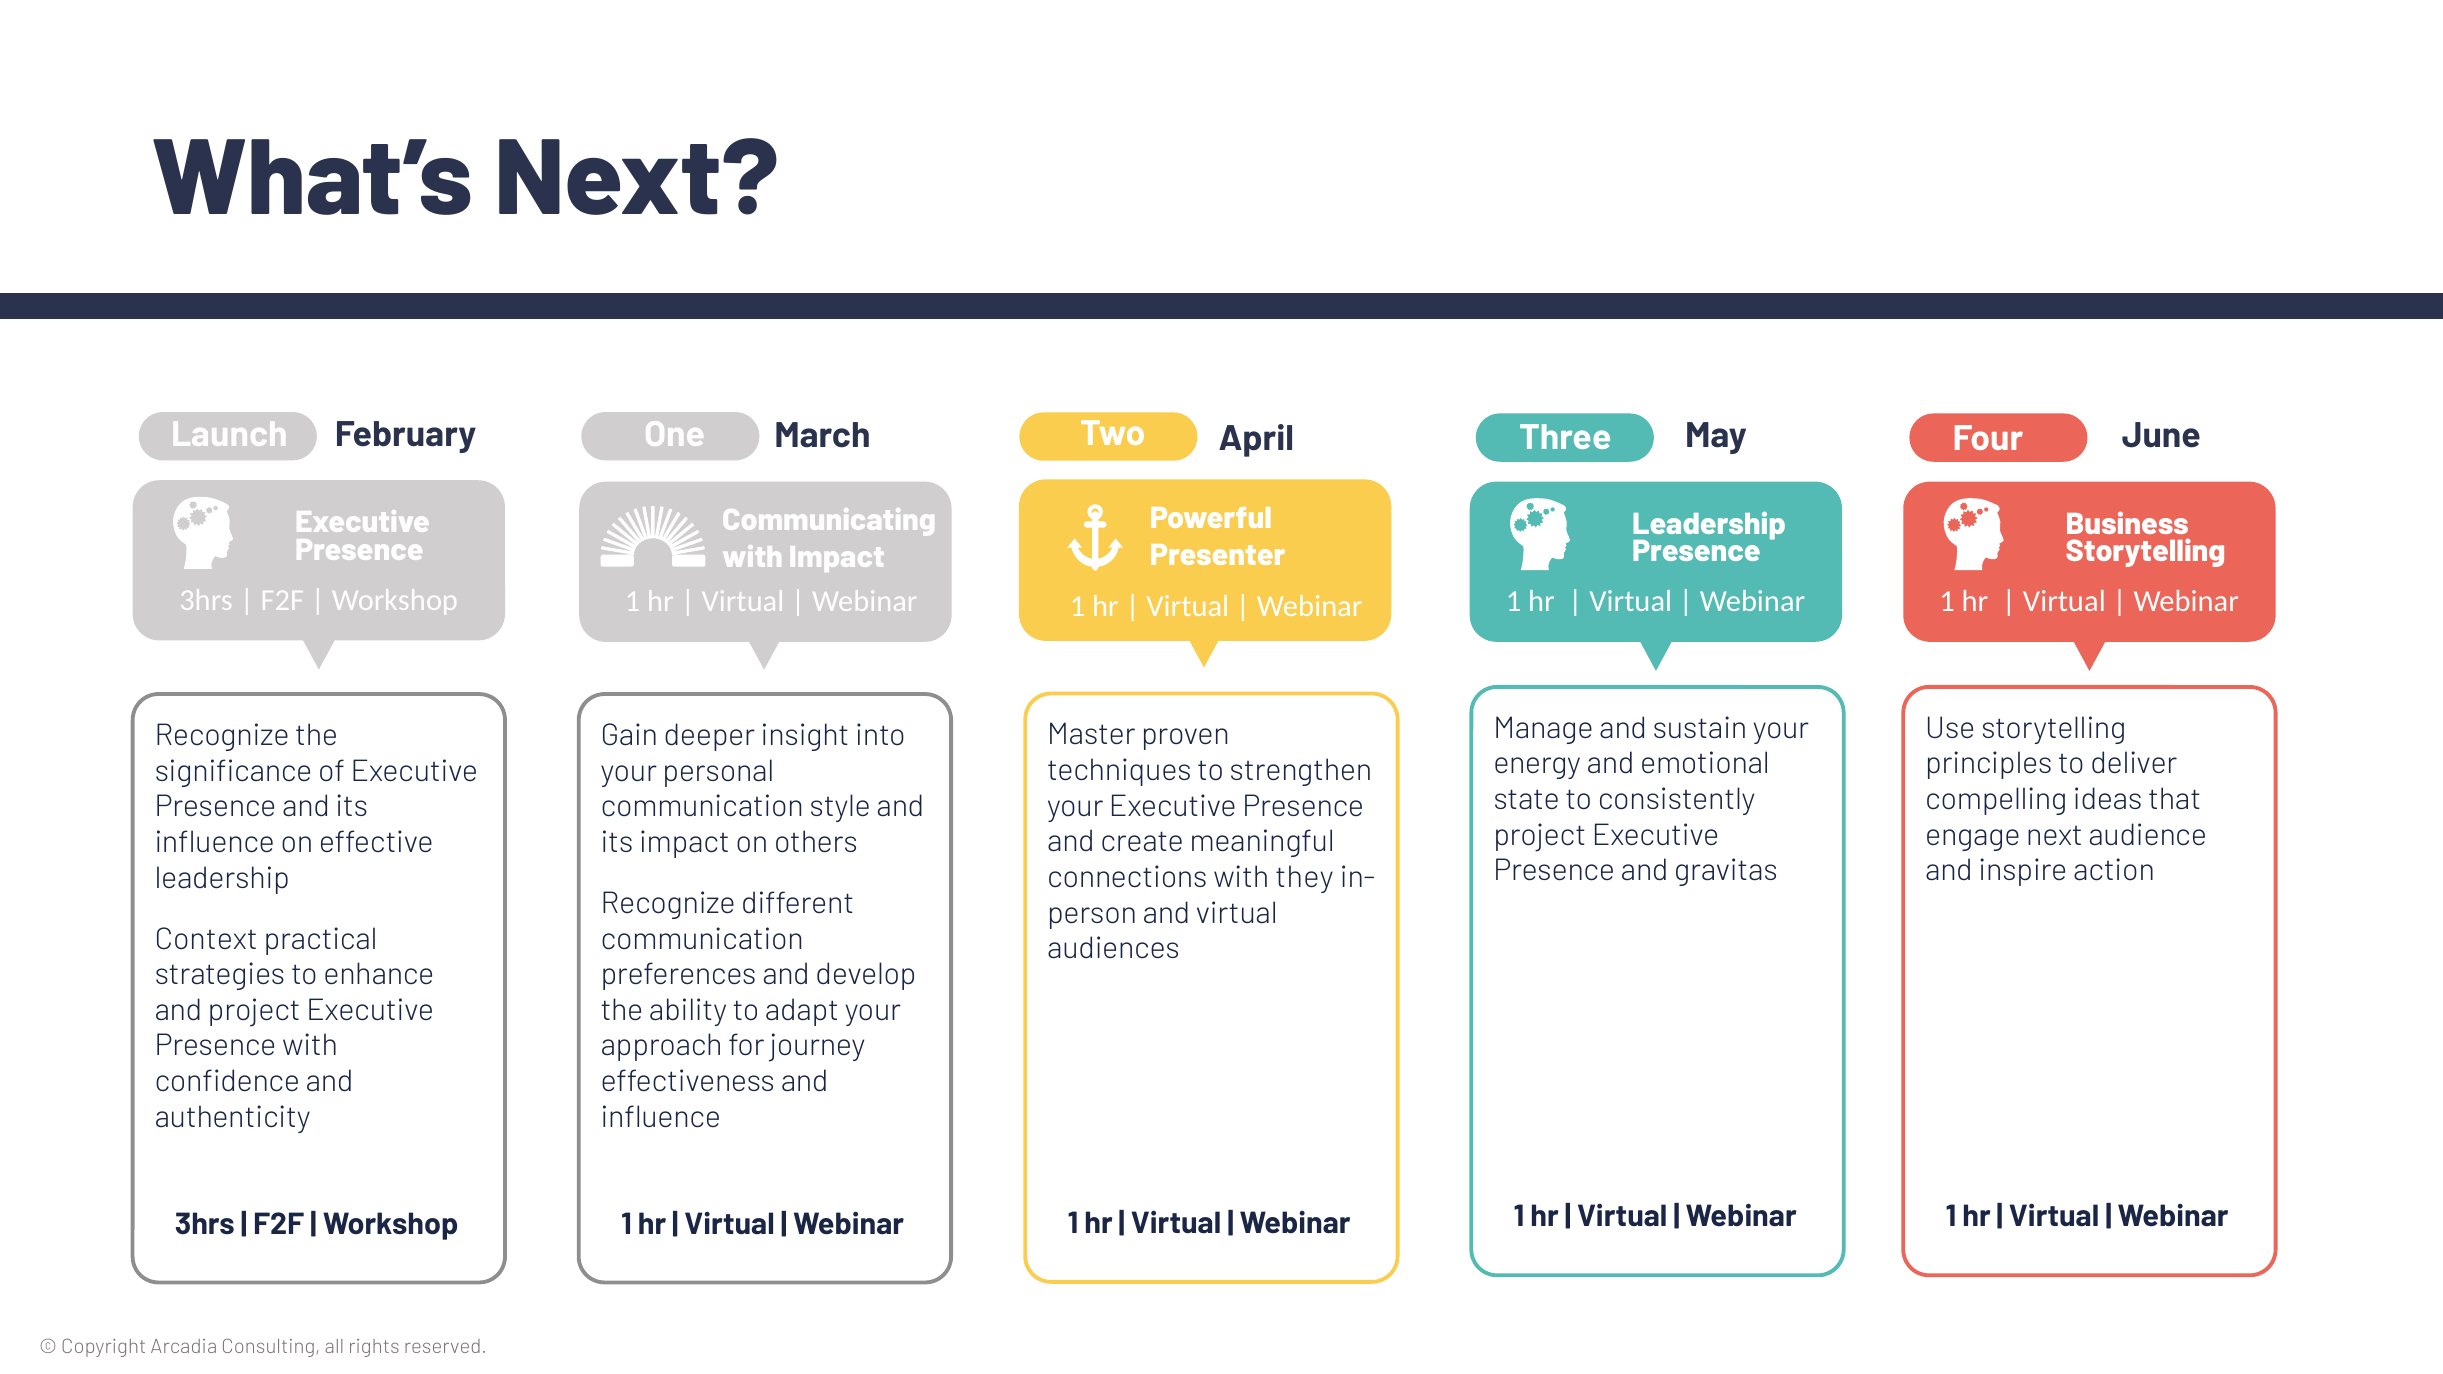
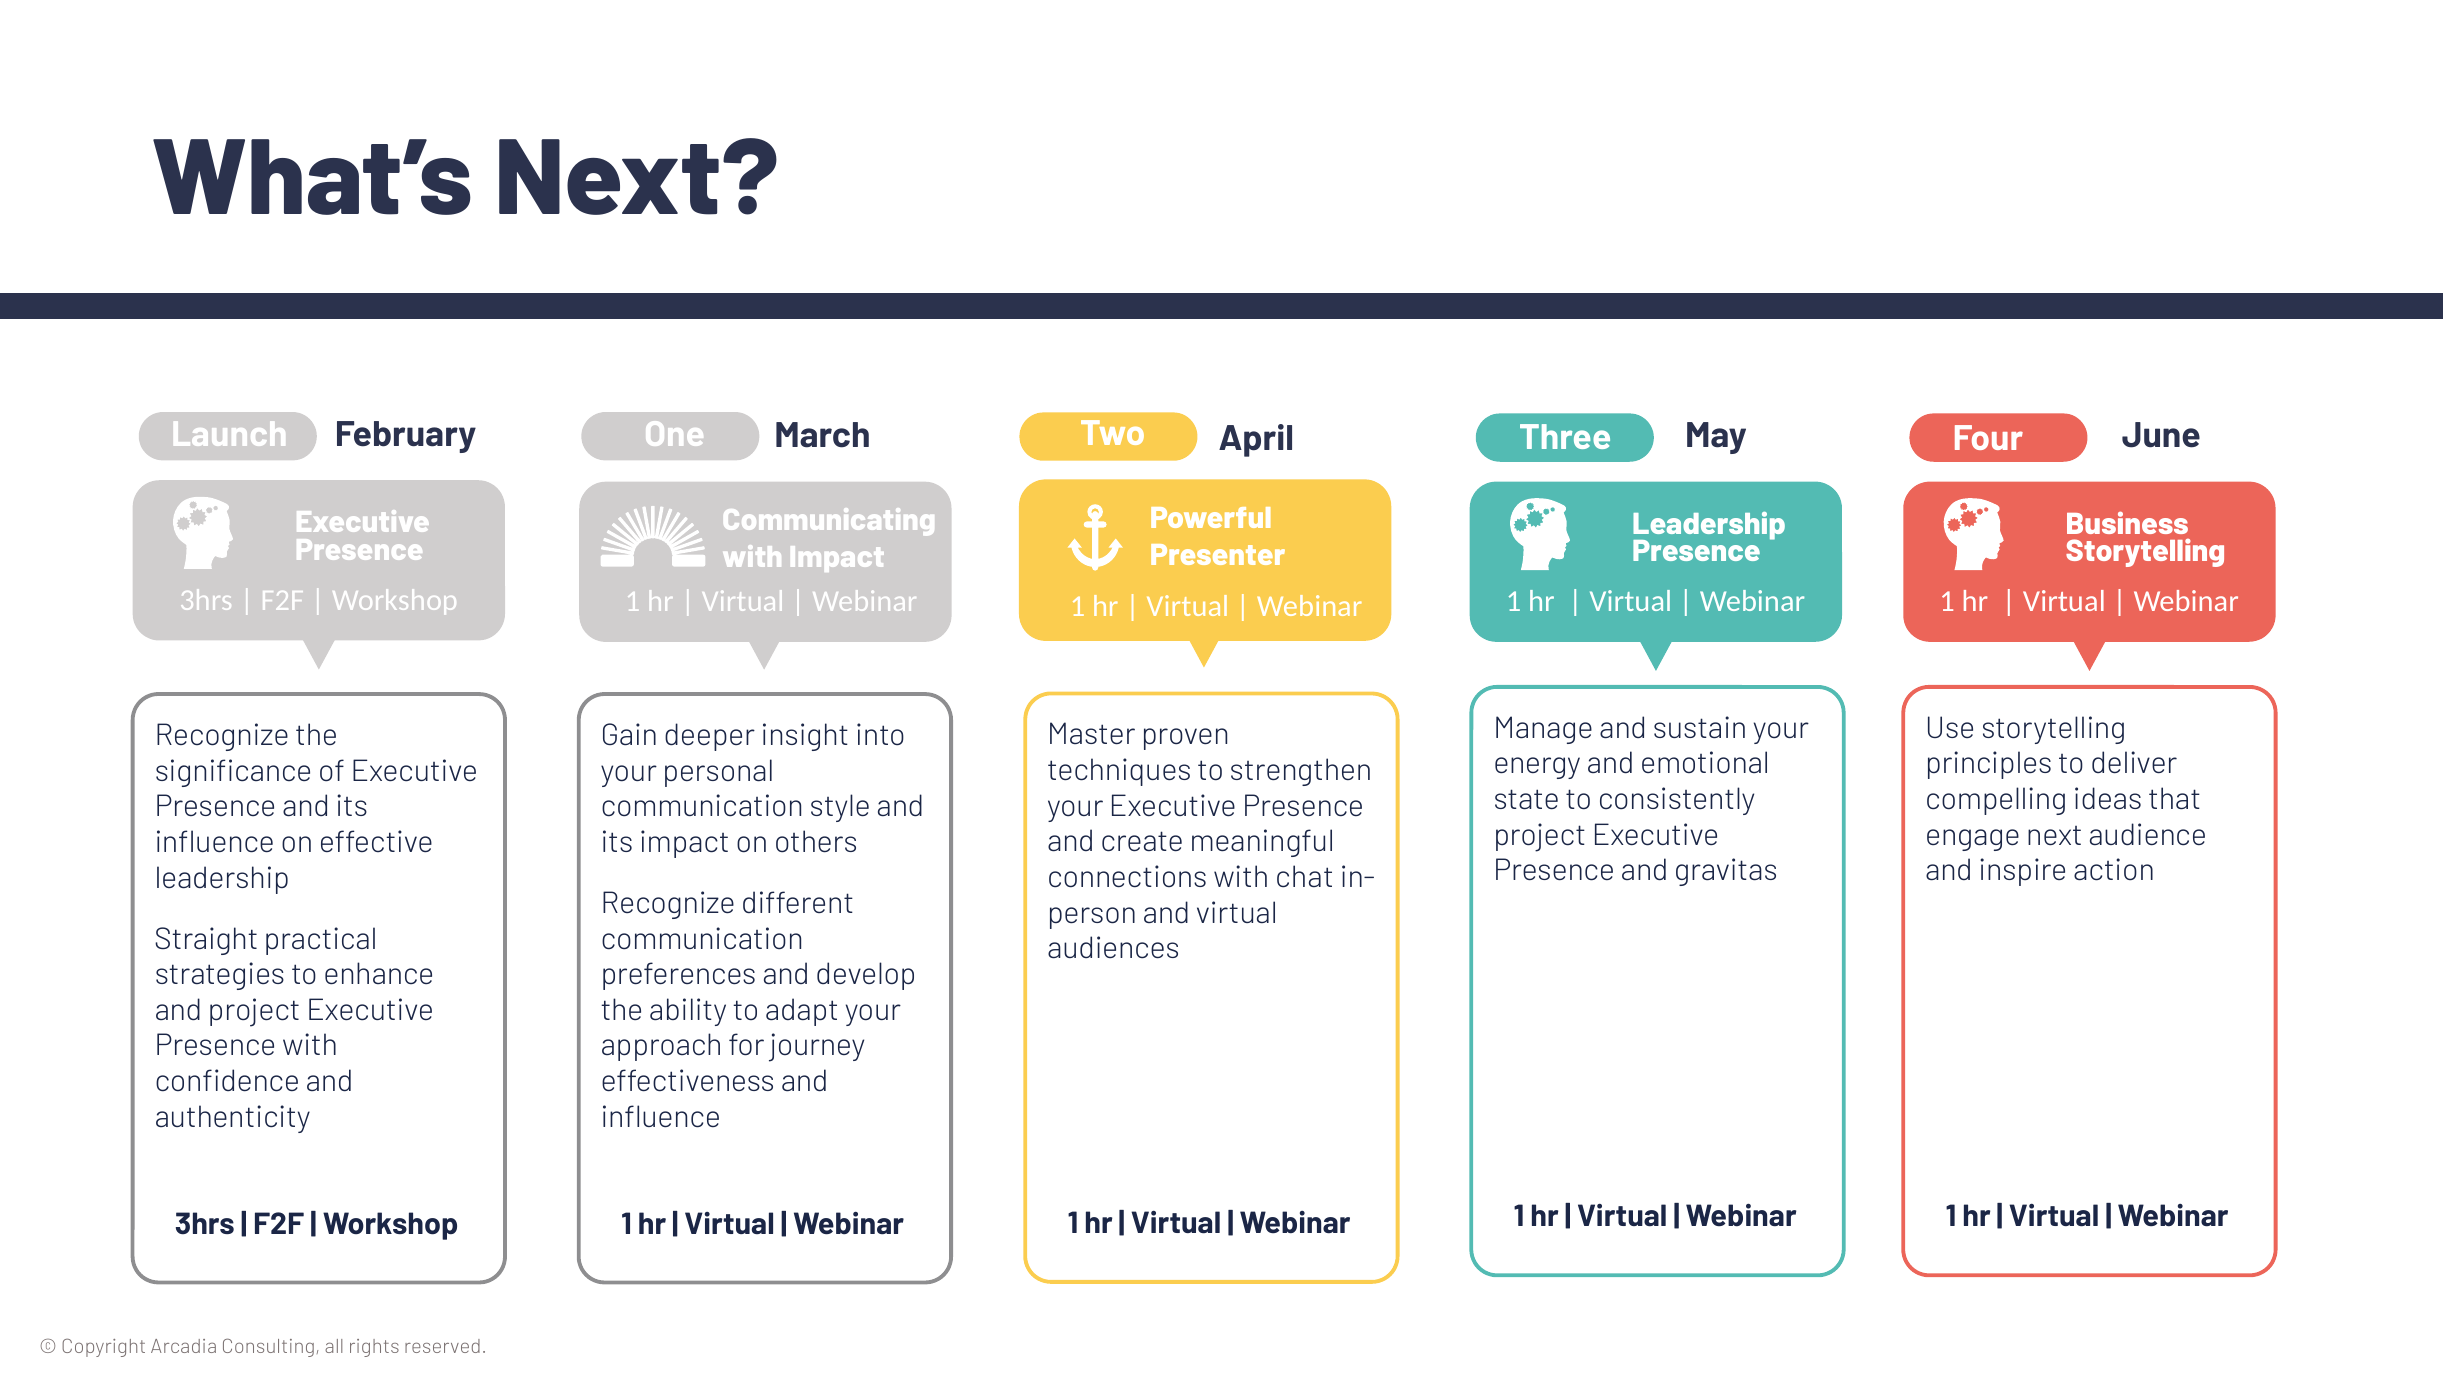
they: they -> chat (1305, 877)
Context: Context -> Straight (206, 939)
